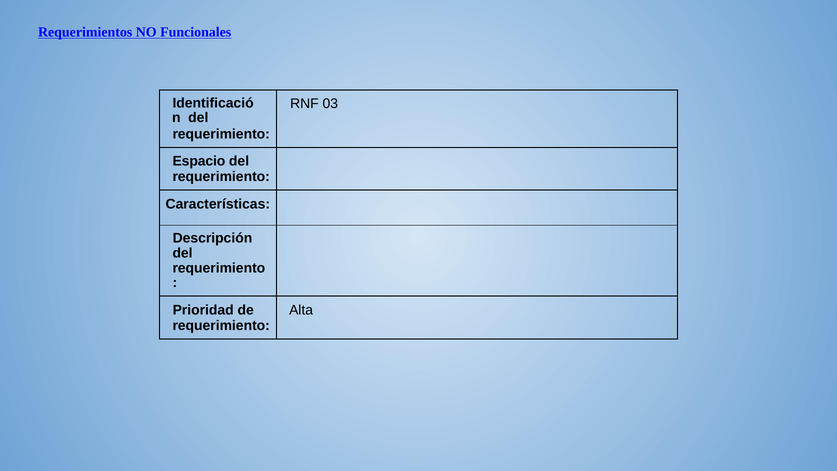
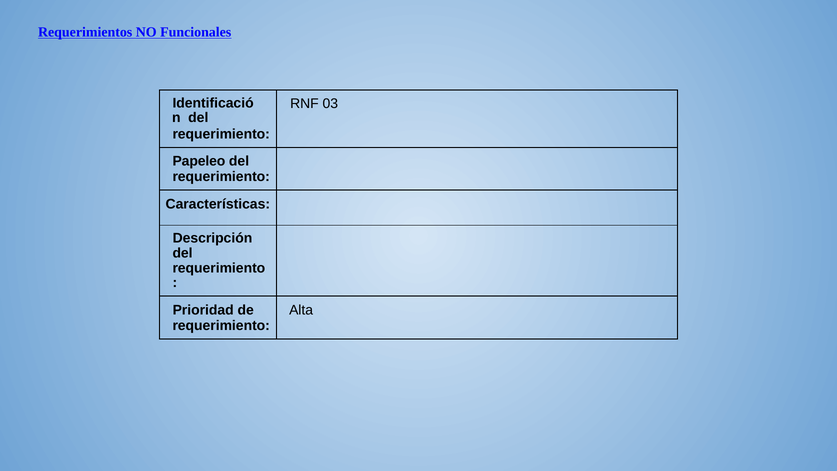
Espacio: Espacio -> Papeleo (199, 161)
